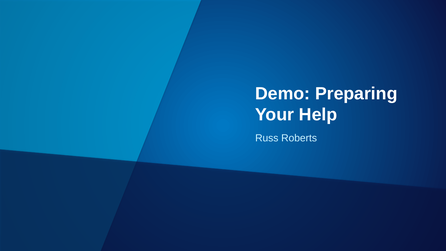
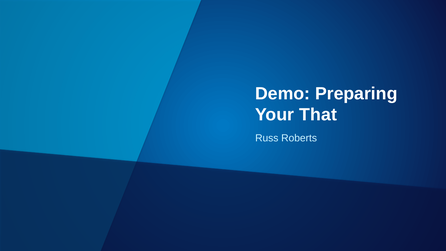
Help: Help -> That (318, 115)
